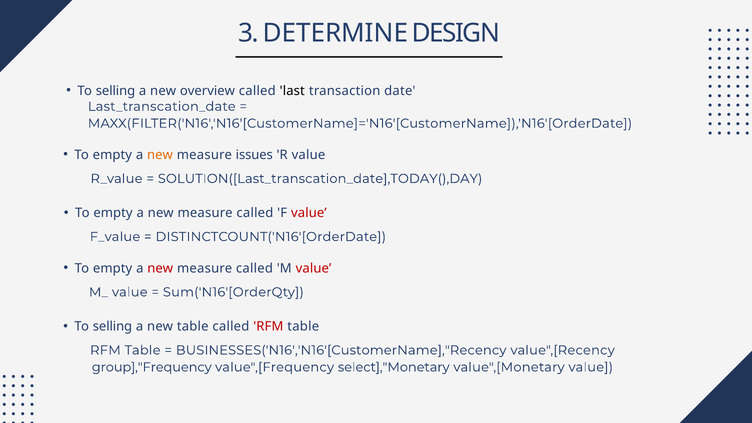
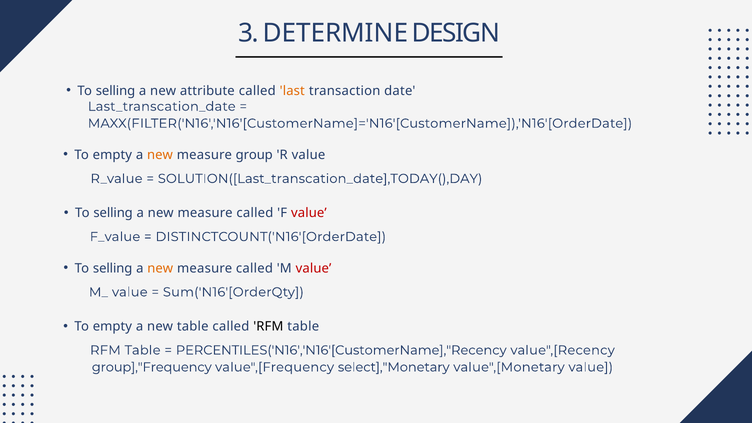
overview: overview -> attribute (207, 91)
last colour: black -> orange (292, 91)
issues: issues -> group (254, 155)
empty: empty -> selling (113, 213)
empty: empty -> selling (113, 268)
new colour: red -> orange (160, 268)
selling: selling -> empty (112, 326)
RFM colour: red -> black (268, 326)
BUSINESSES('N16','N16'[CustomerName],"Recency: BUSINESSES('N16','N16'[CustomerName],"Recency -> PERCENTILES('N16','N16'[CustomerName],"Recency (341, 350)
